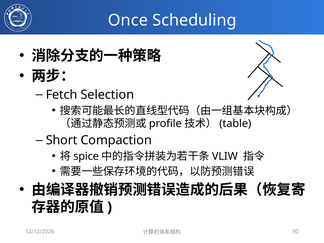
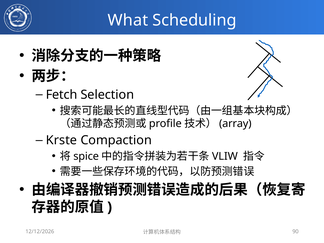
Once: Once -> What (128, 20)
table: table -> array (235, 124)
Short: Short -> Krste (61, 140)
